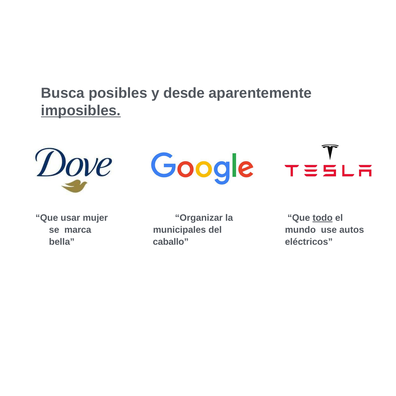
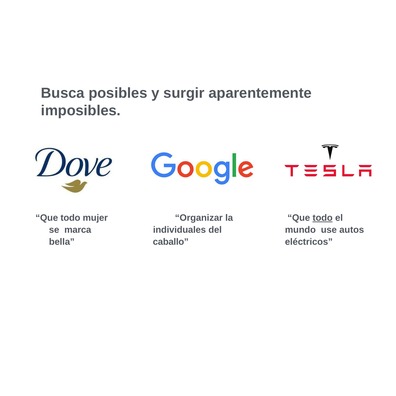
desde: desde -> surgir (184, 93)
imposibles underline: present -> none (81, 111)
usar: usar -> todo (70, 218)
municipales: municipales -> individuales (179, 230)
